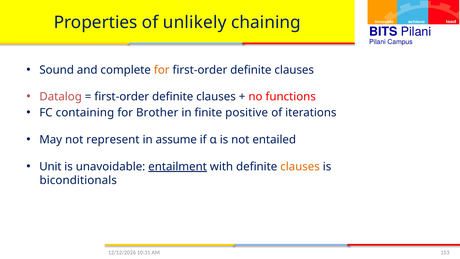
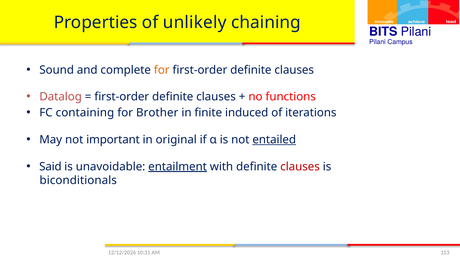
positive: positive -> induced (247, 113)
represent: represent -> important (113, 140)
assume: assume -> original (176, 140)
entailed underline: none -> present (274, 140)
Unit: Unit -> Said (50, 166)
clauses colour: orange -> red (300, 166)
